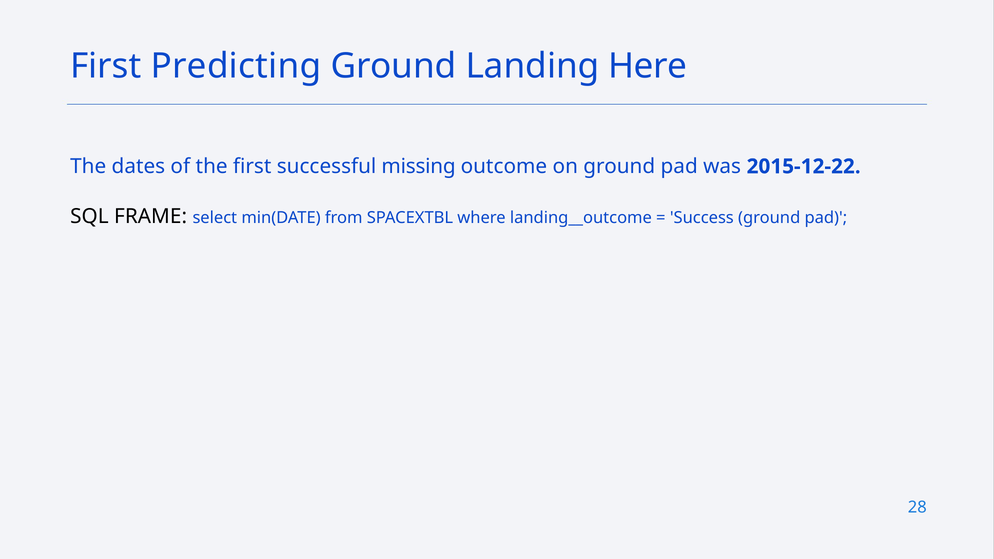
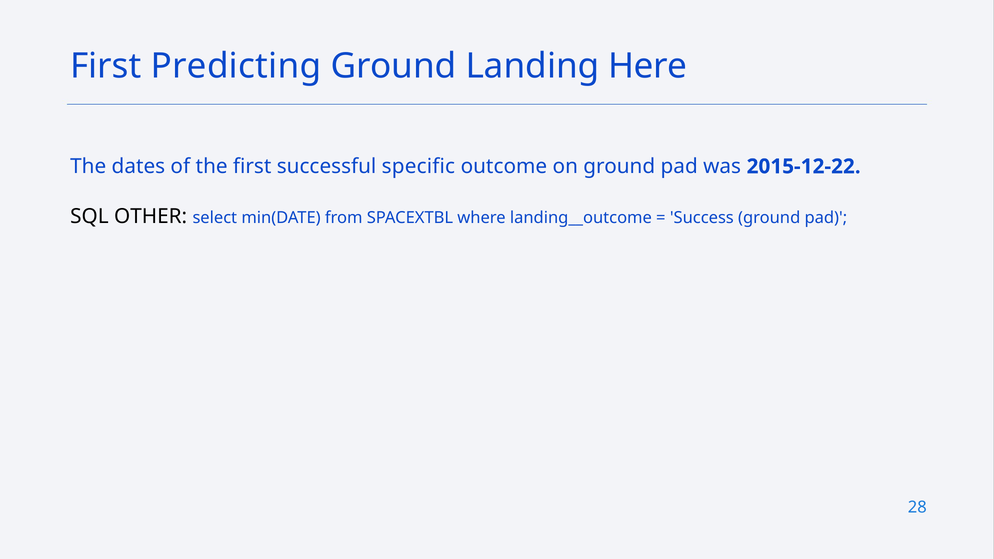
missing: missing -> specific (418, 166)
FRAME: FRAME -> OTHER (151, 216)
